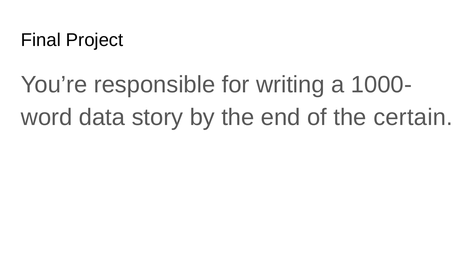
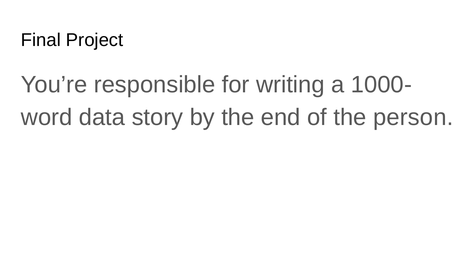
certain: certain -> person (413, 118)
